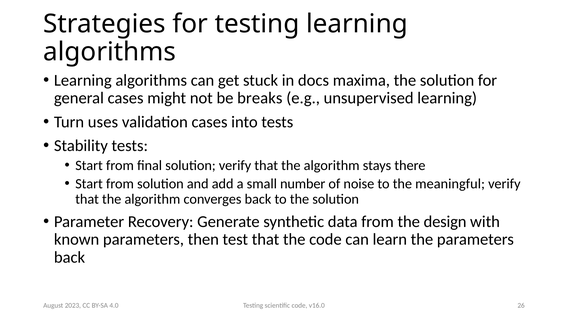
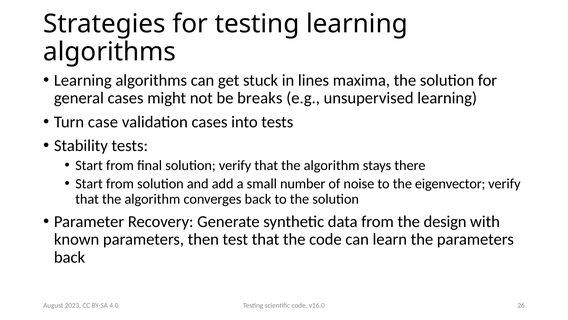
docs: docs -> lines (314, 80)
uses: uses -> case (103, 122)
meaningful: meaningful -> eigenvector (450, 183)
